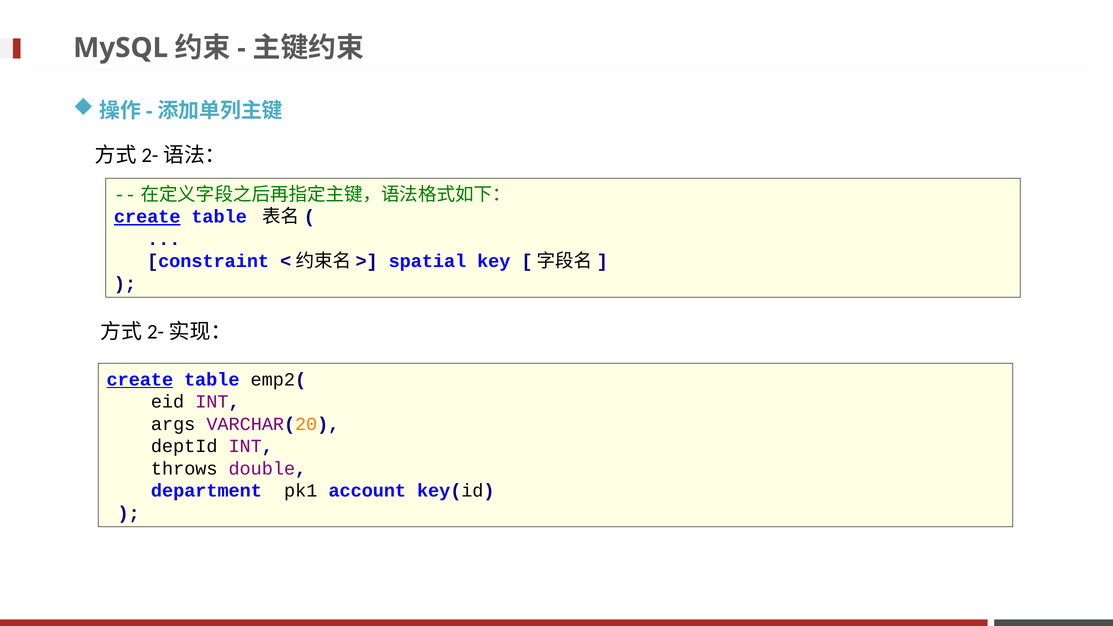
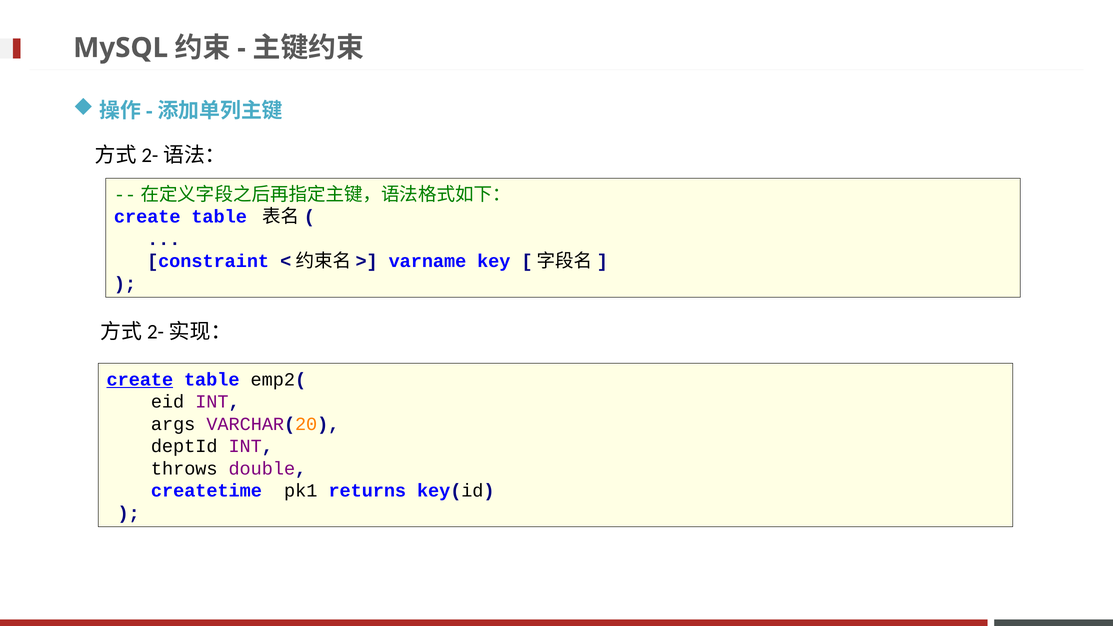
create underline: present -> none (147, 217)
spatial: spatial -> varname (427, 261)
department: department -> createtime (206, 491)
account: account -> returns (367, 491)
